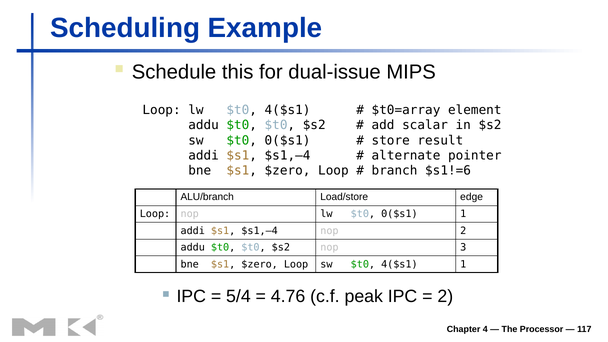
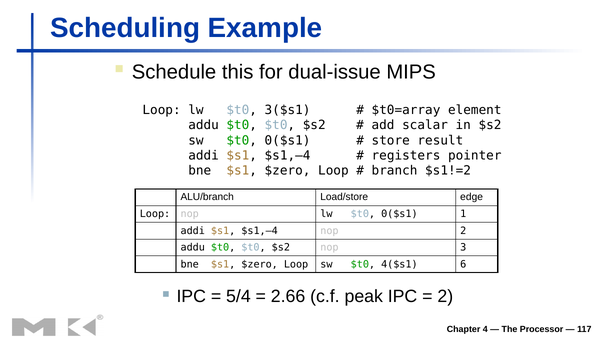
lw $t0 4($s1: 4($s1 -> 3($s1 (288, 110)
alternate: alternate -> registers (406, 156)
$s1!=6: $s1!=6 -> $s1!=2 (448, 171)
4($s1 1: 1 -> 6 (463, 264)
4.76: 4.76 -> 2.66 (288, 296)
